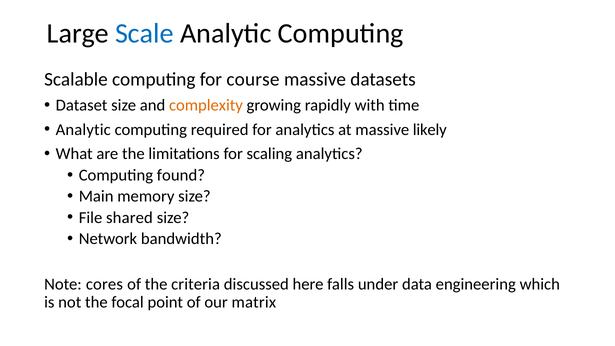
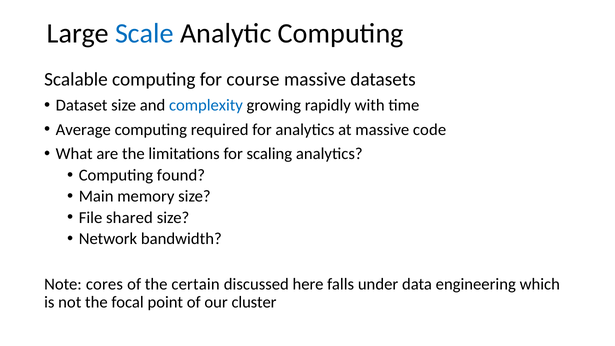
complexity colour: orange -> blue (206, 105)
Analytic: Analytic -> Average (83, 130)
likely: likely -> code (430, 130)
criteria: criteria -> certain (196, 284)
matrix: matrix -> cluster (254, 302)
